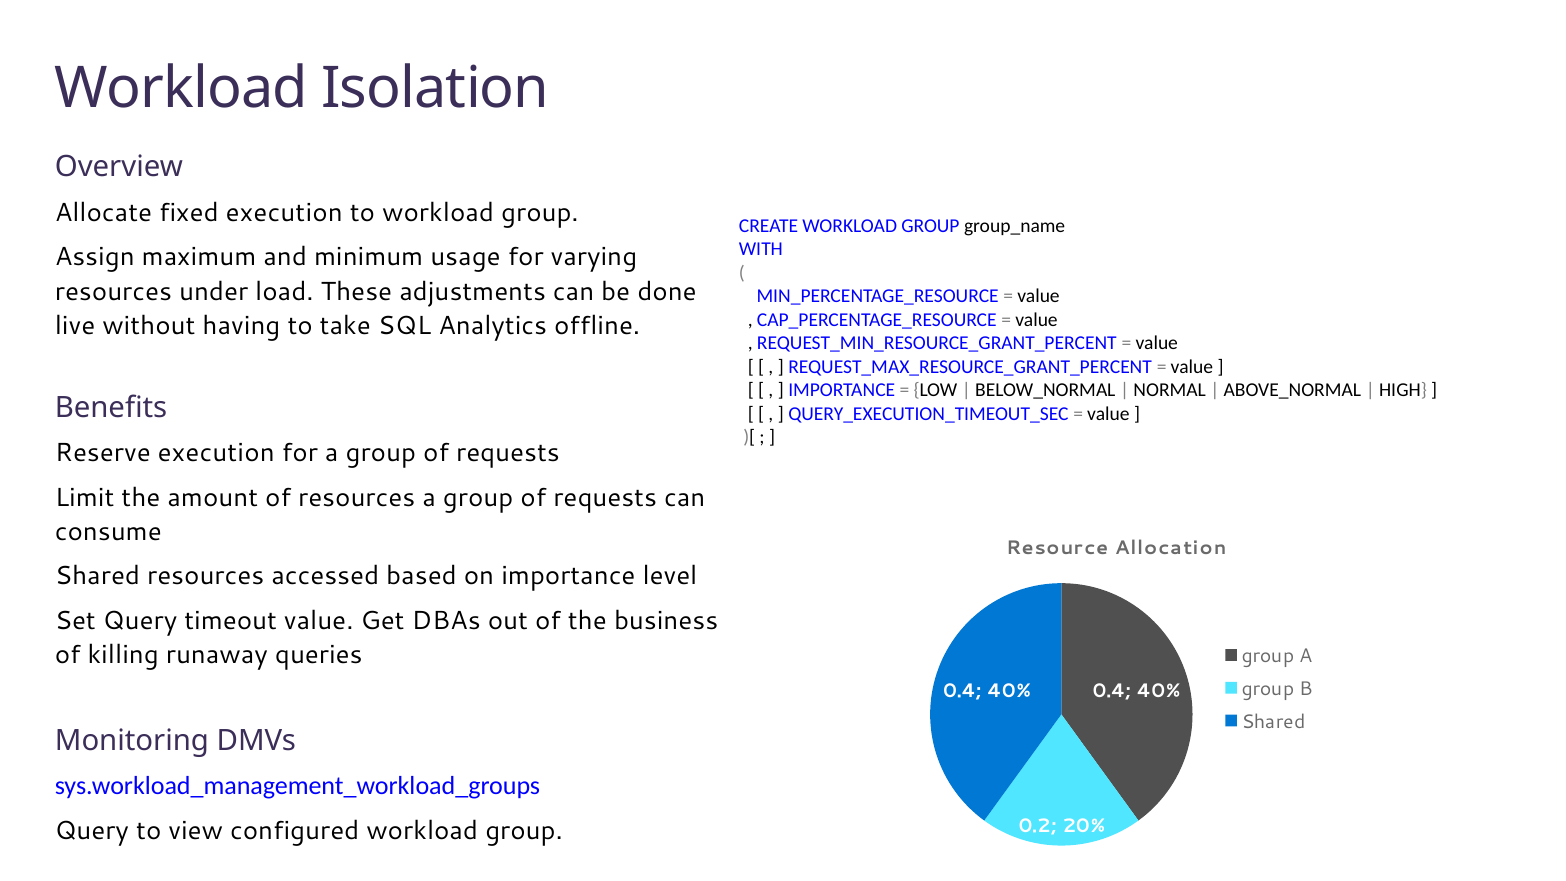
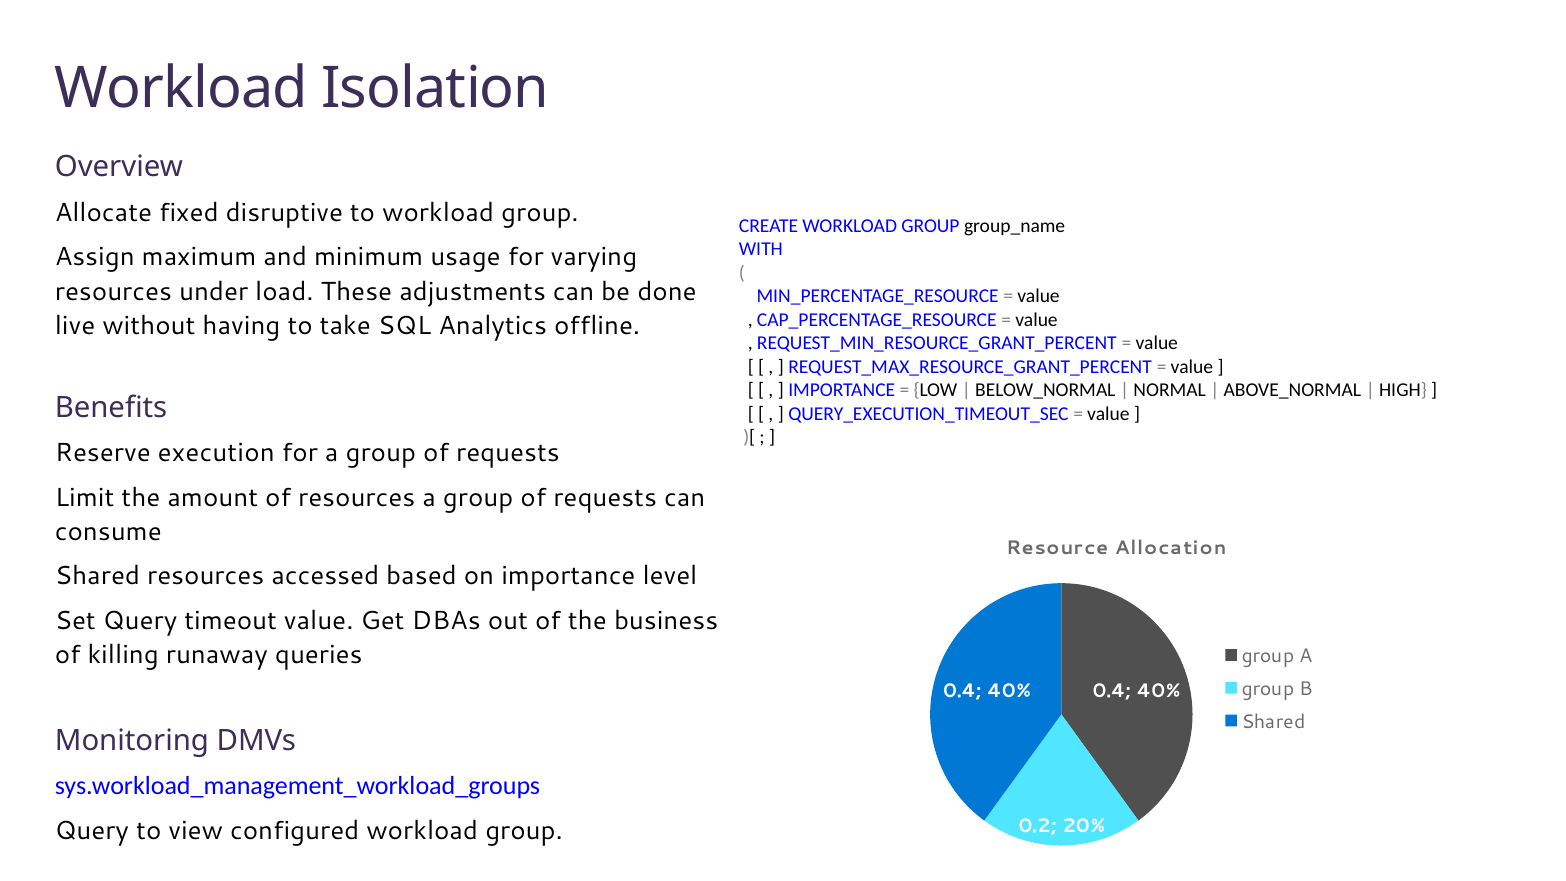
fixed execution: execution -> disruptive (284, 213)
